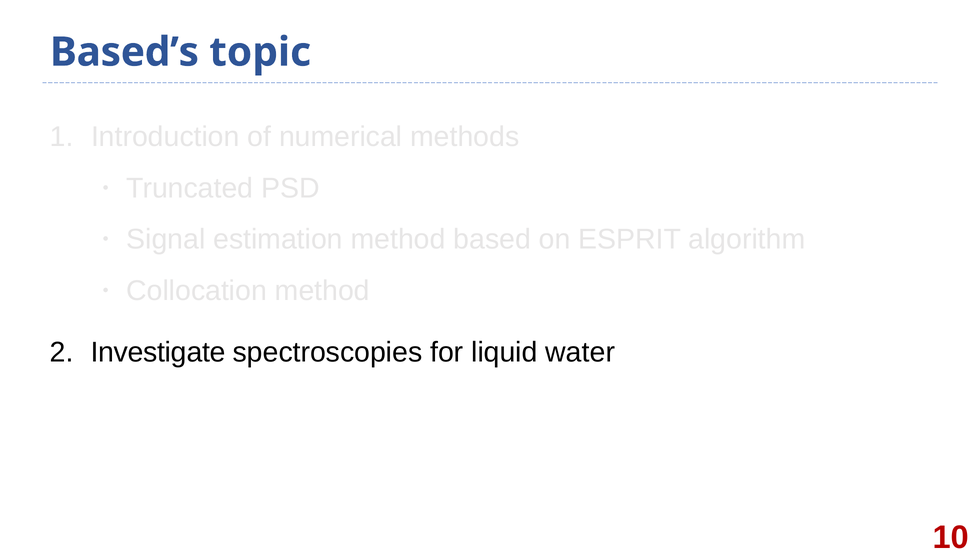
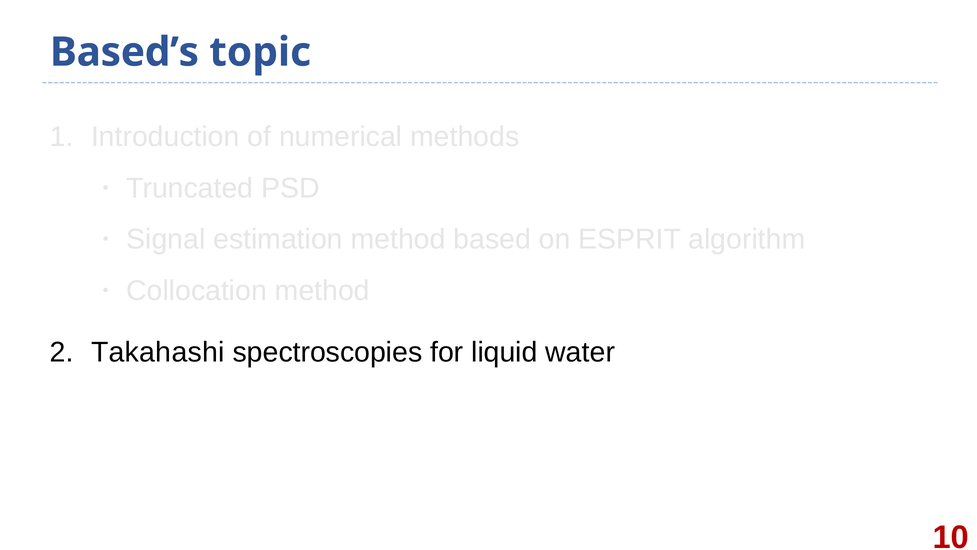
Investigate: Investigate -> Takahashi (158, 352)
